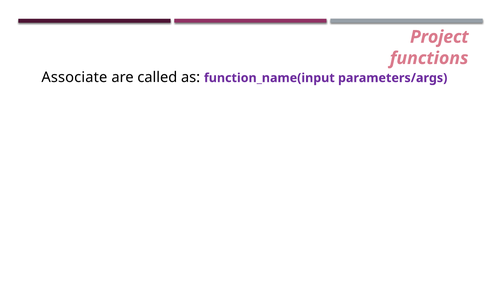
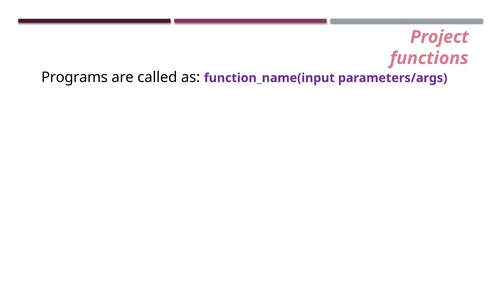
Associate: Associate -> Programs (74, 77)
